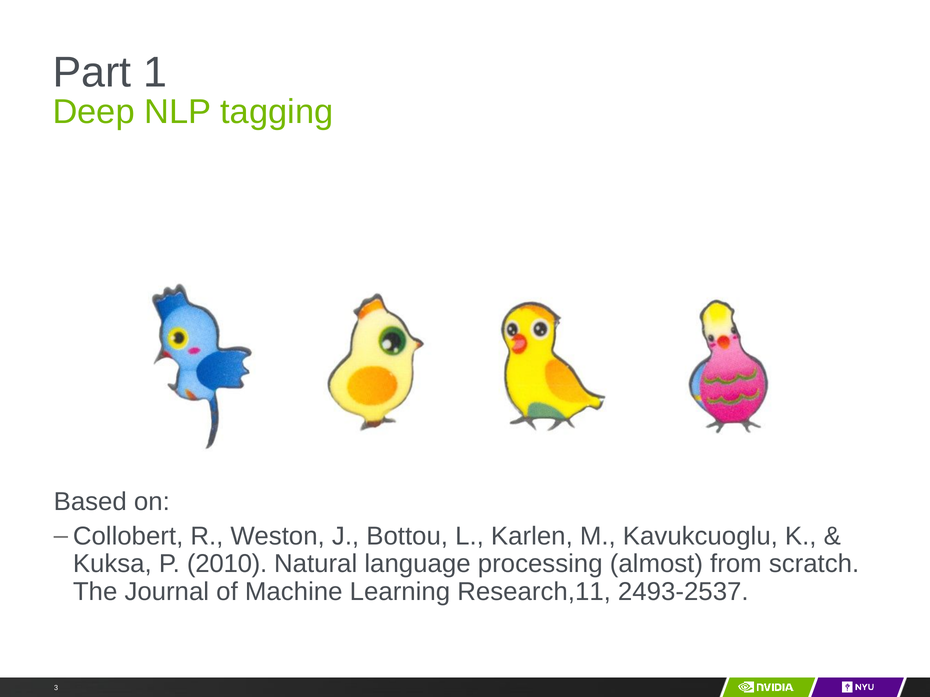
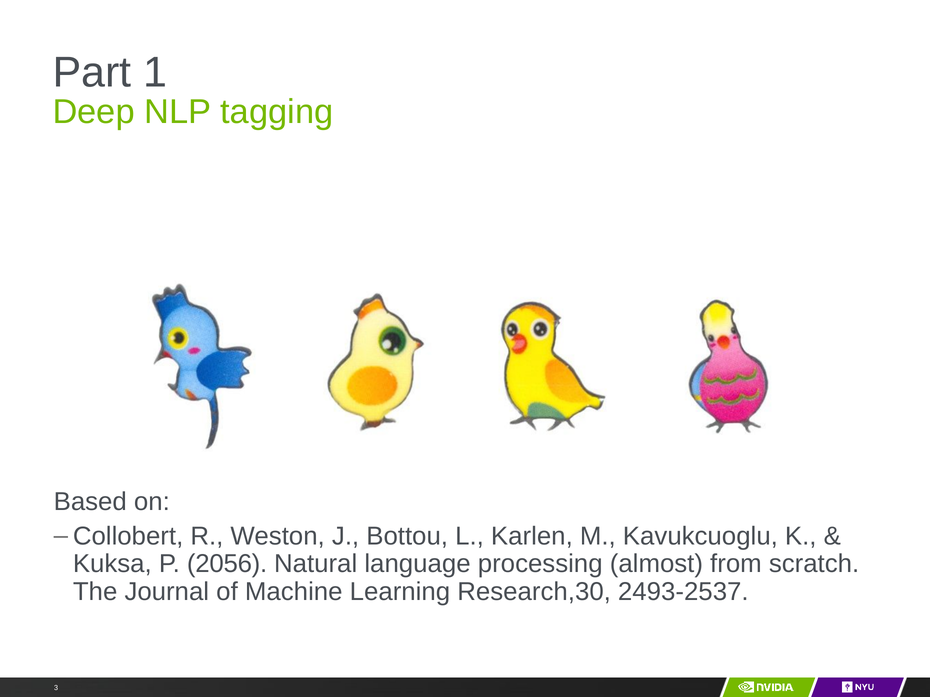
2010: 2010 -> 2056 (227, 564)
Research,11: Research,11 -> Research,30 (534, 592)
